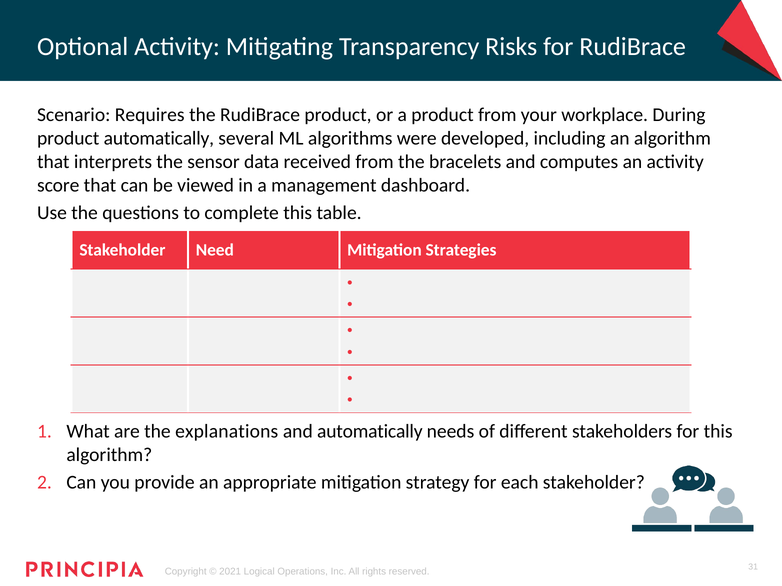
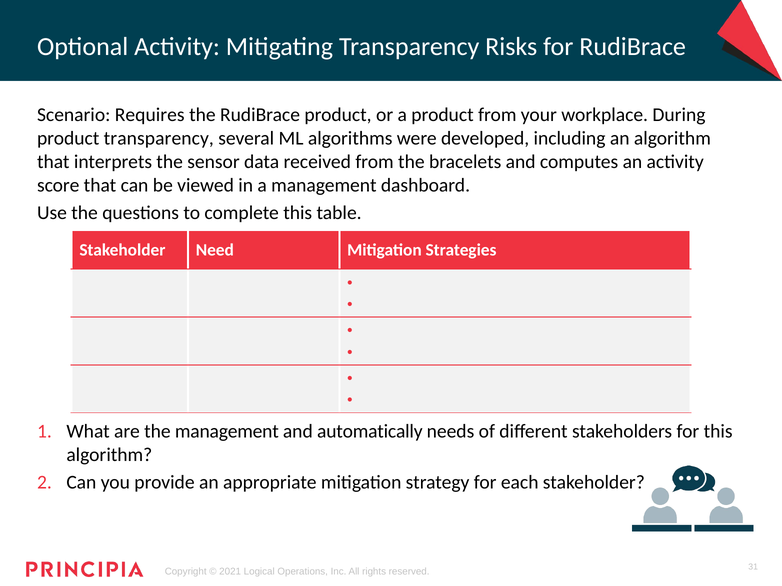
product automatically: automatically -> transparency (159, 139)
the explanations: explanations -> management (227, 432)
